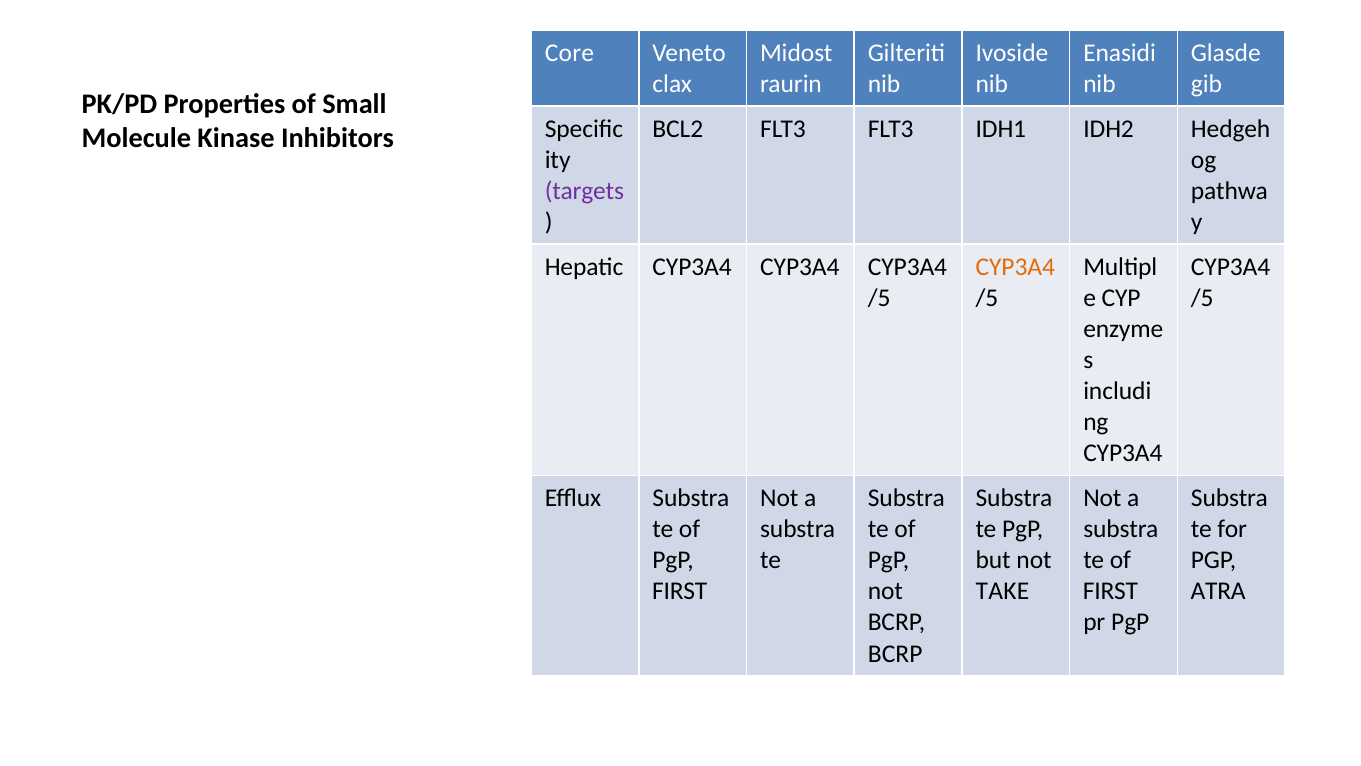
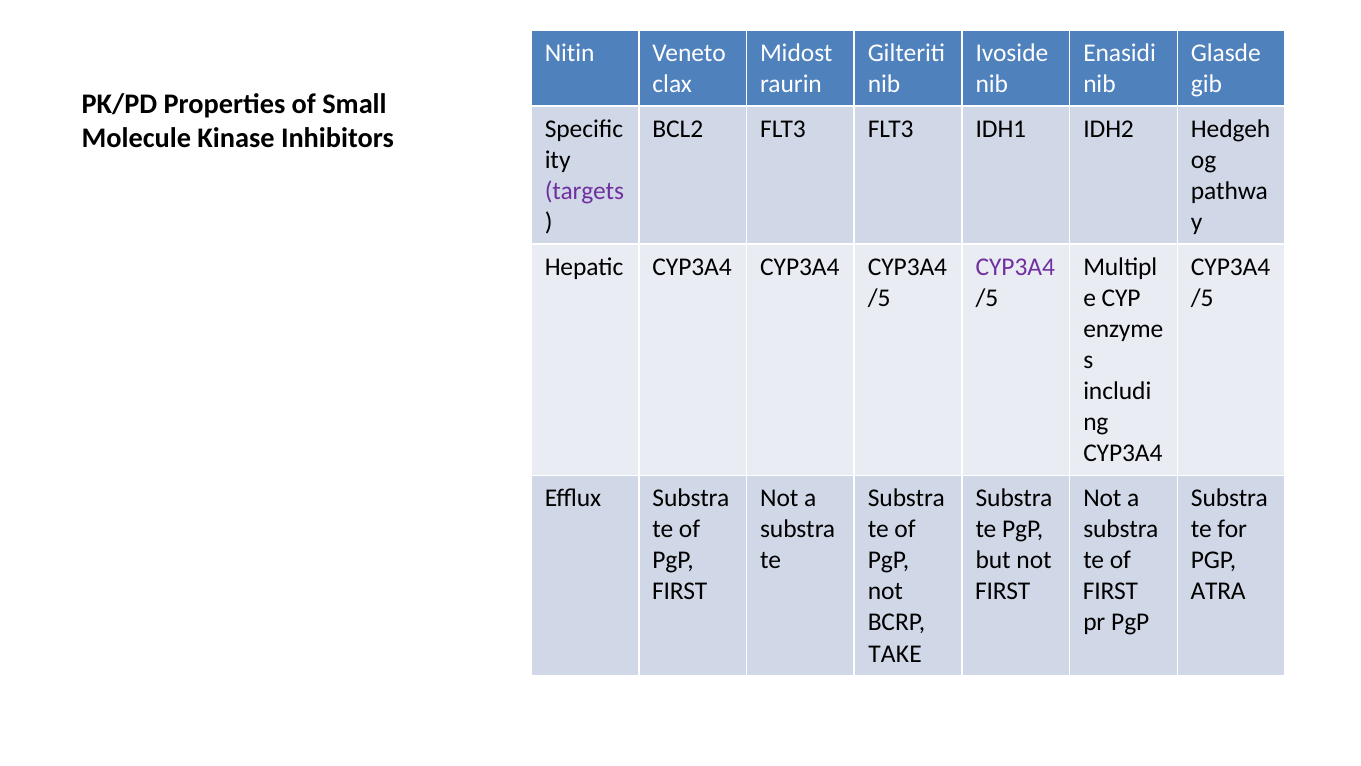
Core: Core -> Nitin (570, 53)
CYP3A4 colour: orange -> purple (1015, 267)
TAKE: TAKE -> FIRST (1003, 591)
BCRP: BCRP -> TAKE (895, 653)
